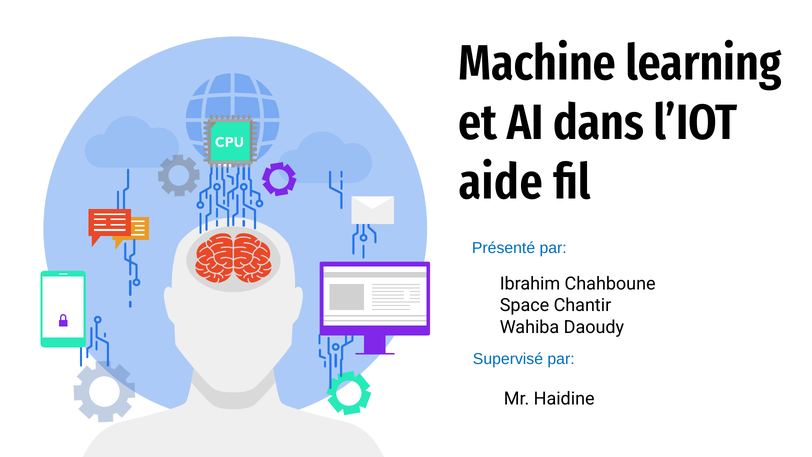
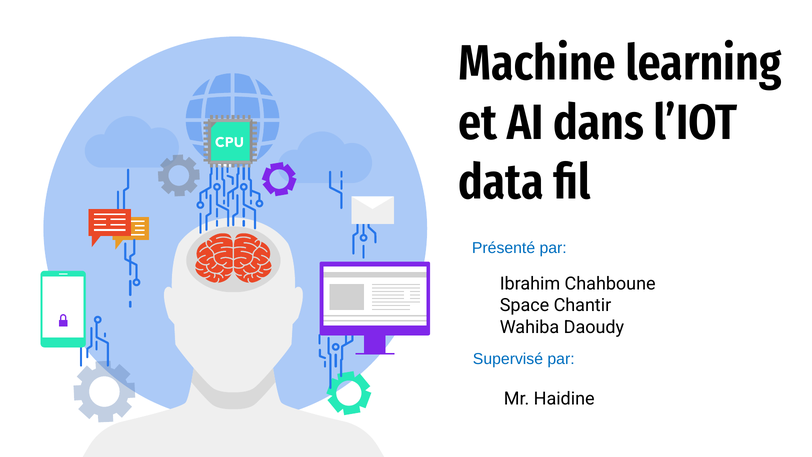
aide: aide -> data (501, 182)
